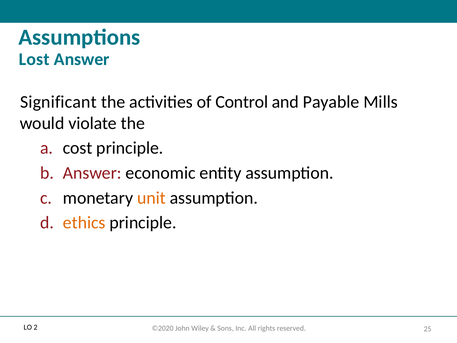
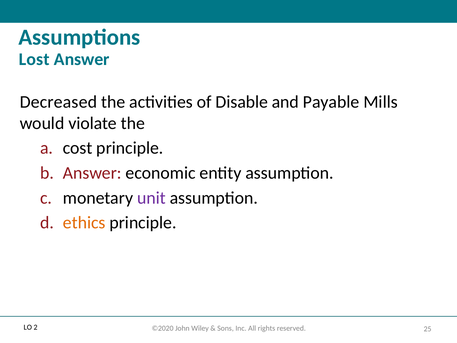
Significant: Significant -> Decreased (58, 102)
Control: Control -> Disable (242, 102)
unit colour: orange -> purple (151, 198)
